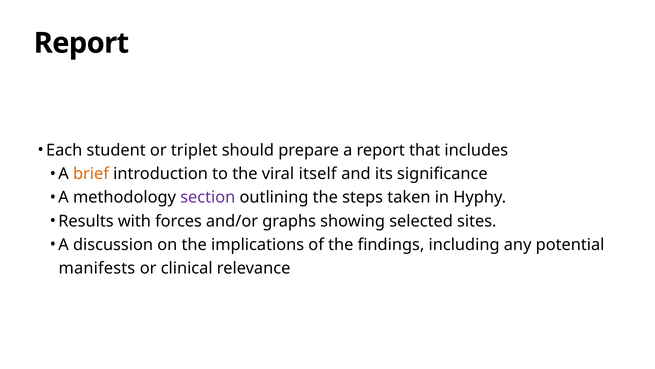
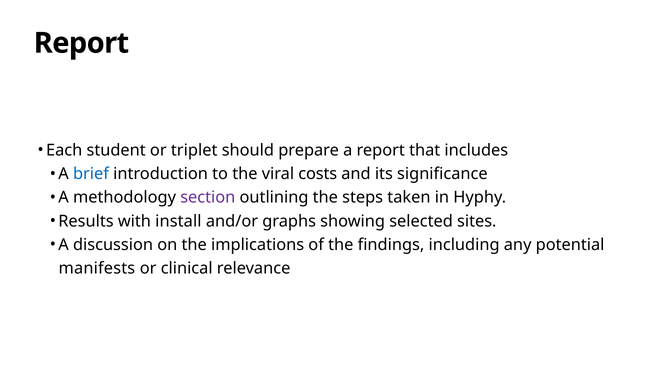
brief colour: orange -> blue (91, 174)
itself: itself -> costs (318, 174)
forces: forces -> install (178, 221)
